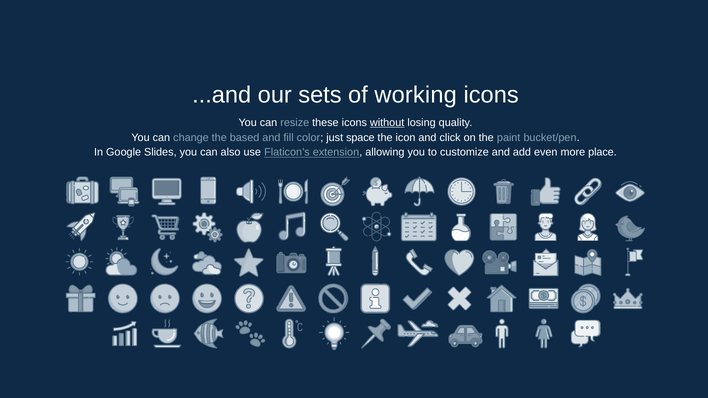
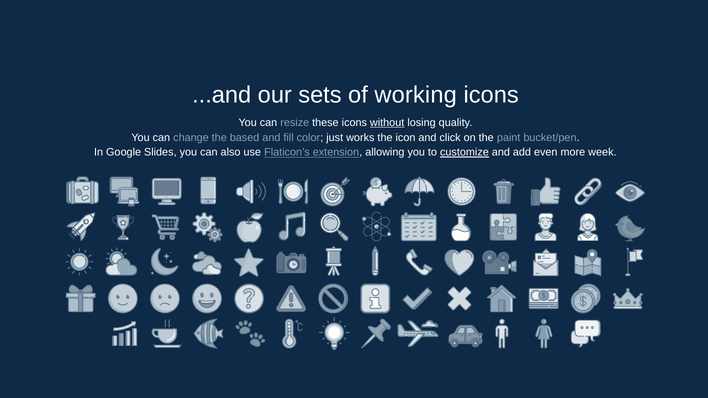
space: space -> works (360, 138)
customize underline: none -> present (464, 152)
place: place -> week (602, 152)
